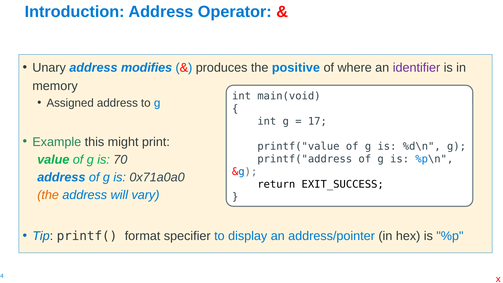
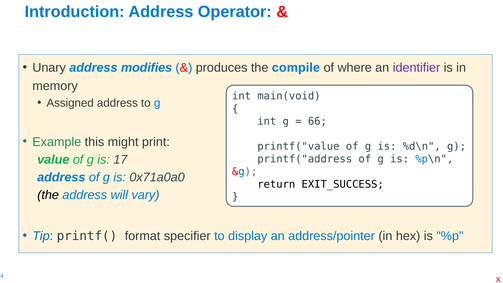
positive: positive -> compile (296, 68)
17: 17 -> 66 (317, 121)
70: 70 -> 17 (120, 160)
the colour: orange -> black (48, 195)
